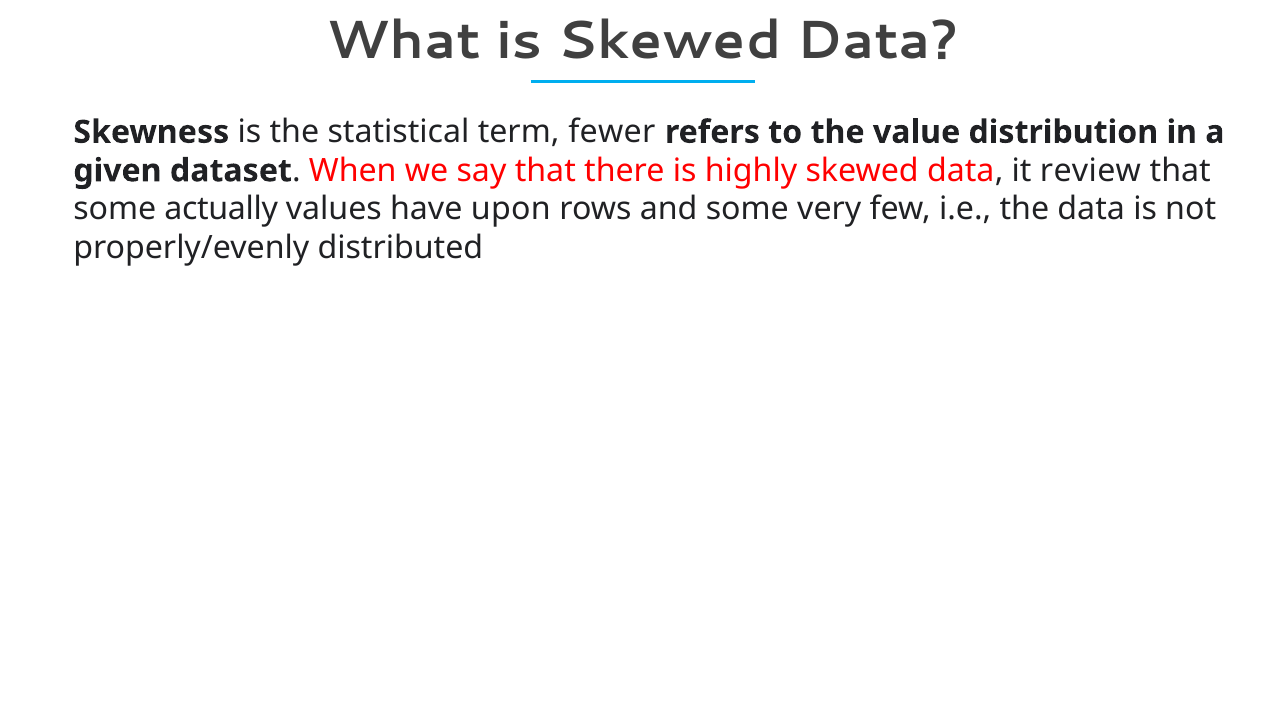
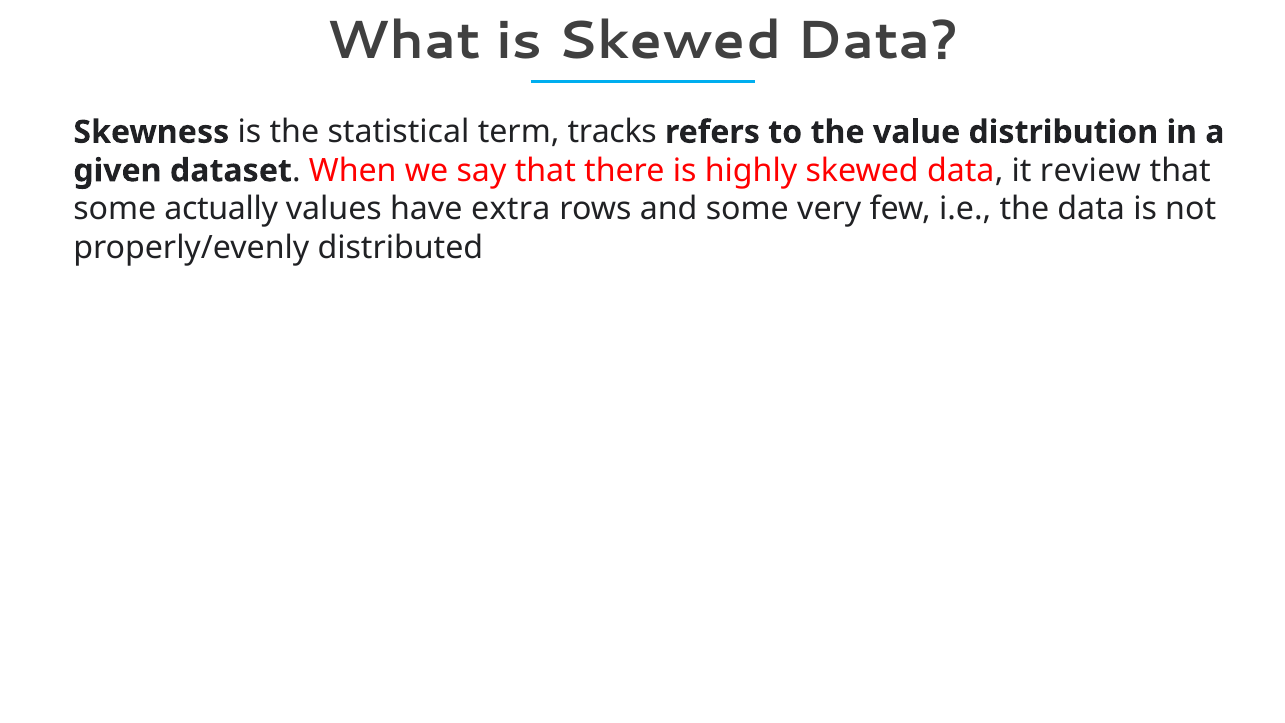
fewer: fewer -> tracks (612, 132)
upon: upon -> extra (511, 209)
